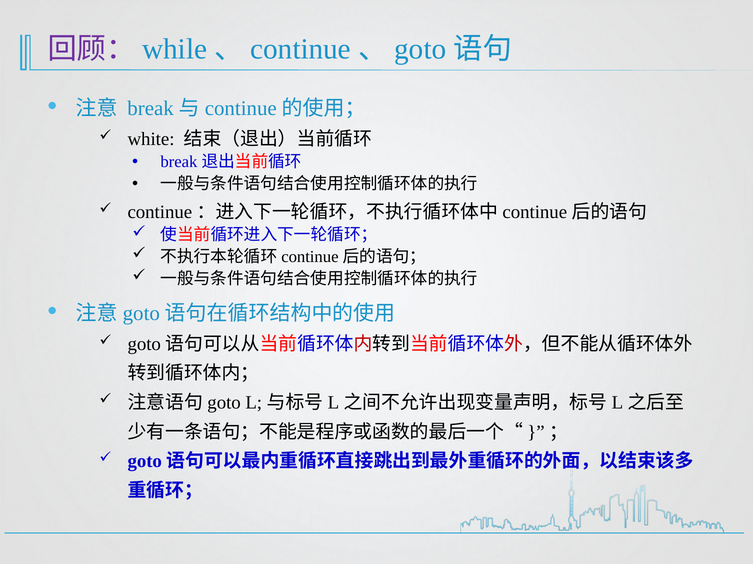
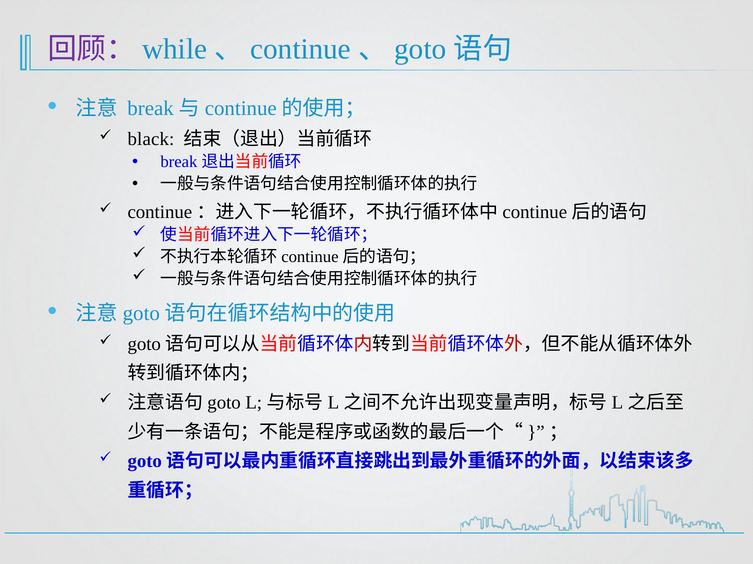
white: white -> black (151, 139)
